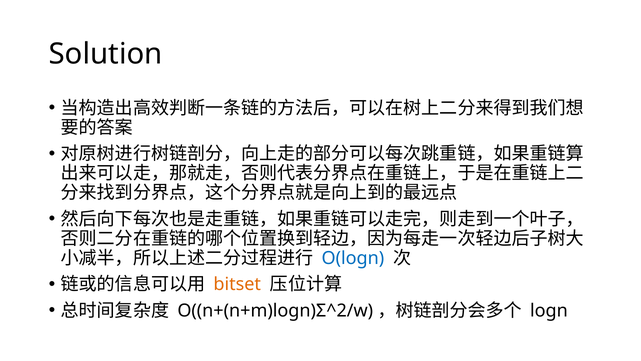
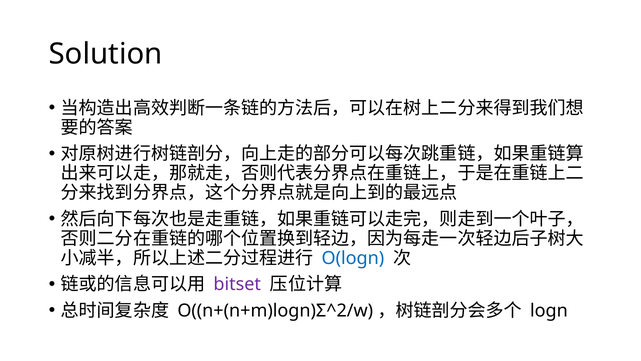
bitset colour: orange -> purple (237, 284)
